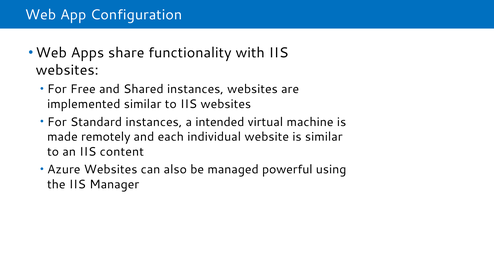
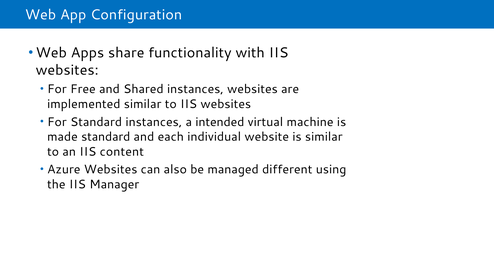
made remotely: remotely -> standard (106, 137)
powerful: powerful -> different (287, 169)
